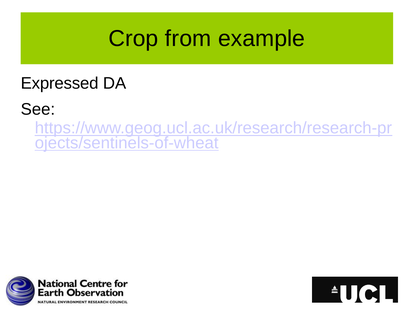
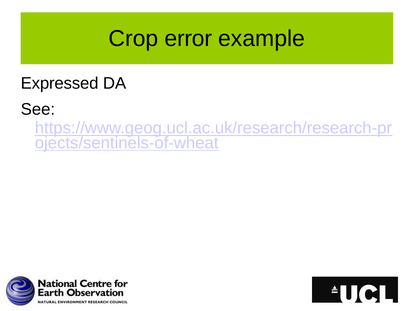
from: from -> error (188, 38)
